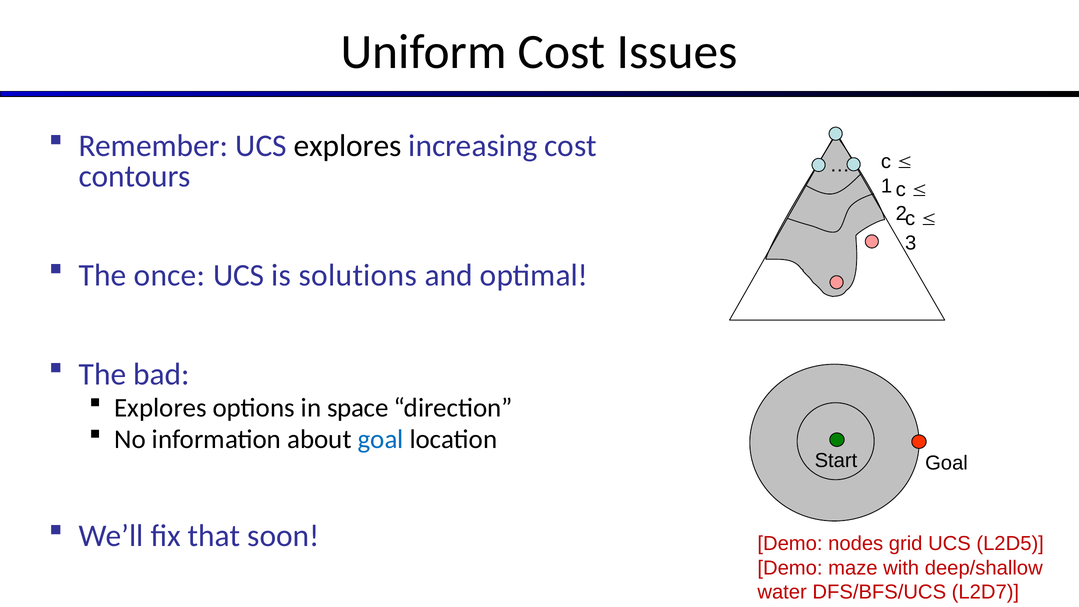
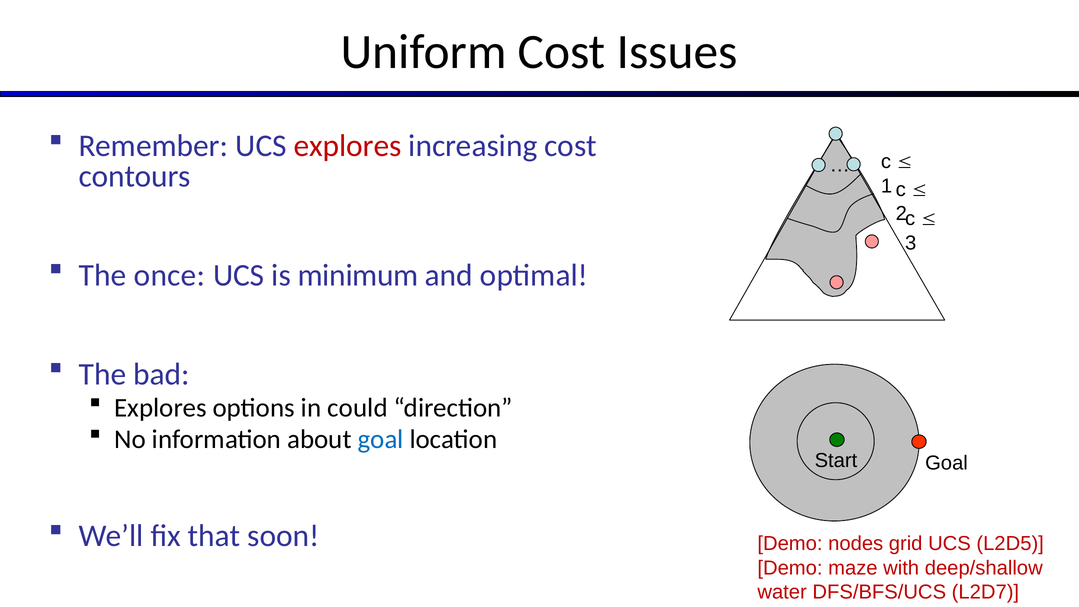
explores colour: black -> red (348, 146)
solutions: solutions -> minimum (358, 275)
space: space -> could (358, 408)
